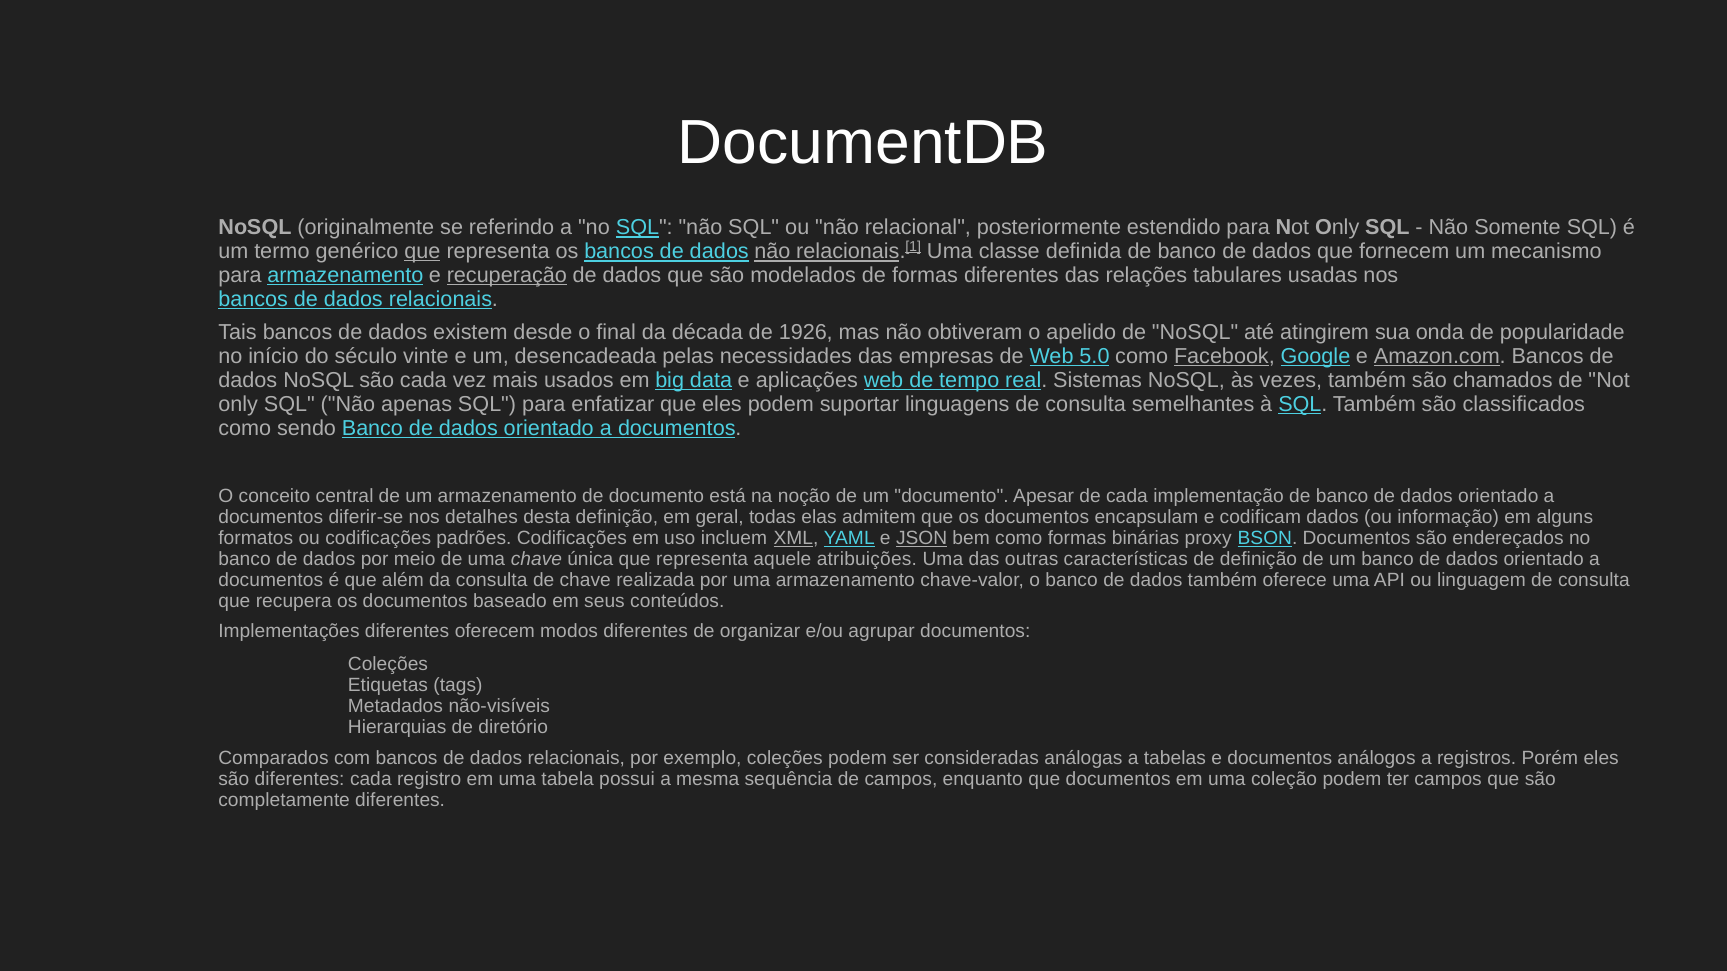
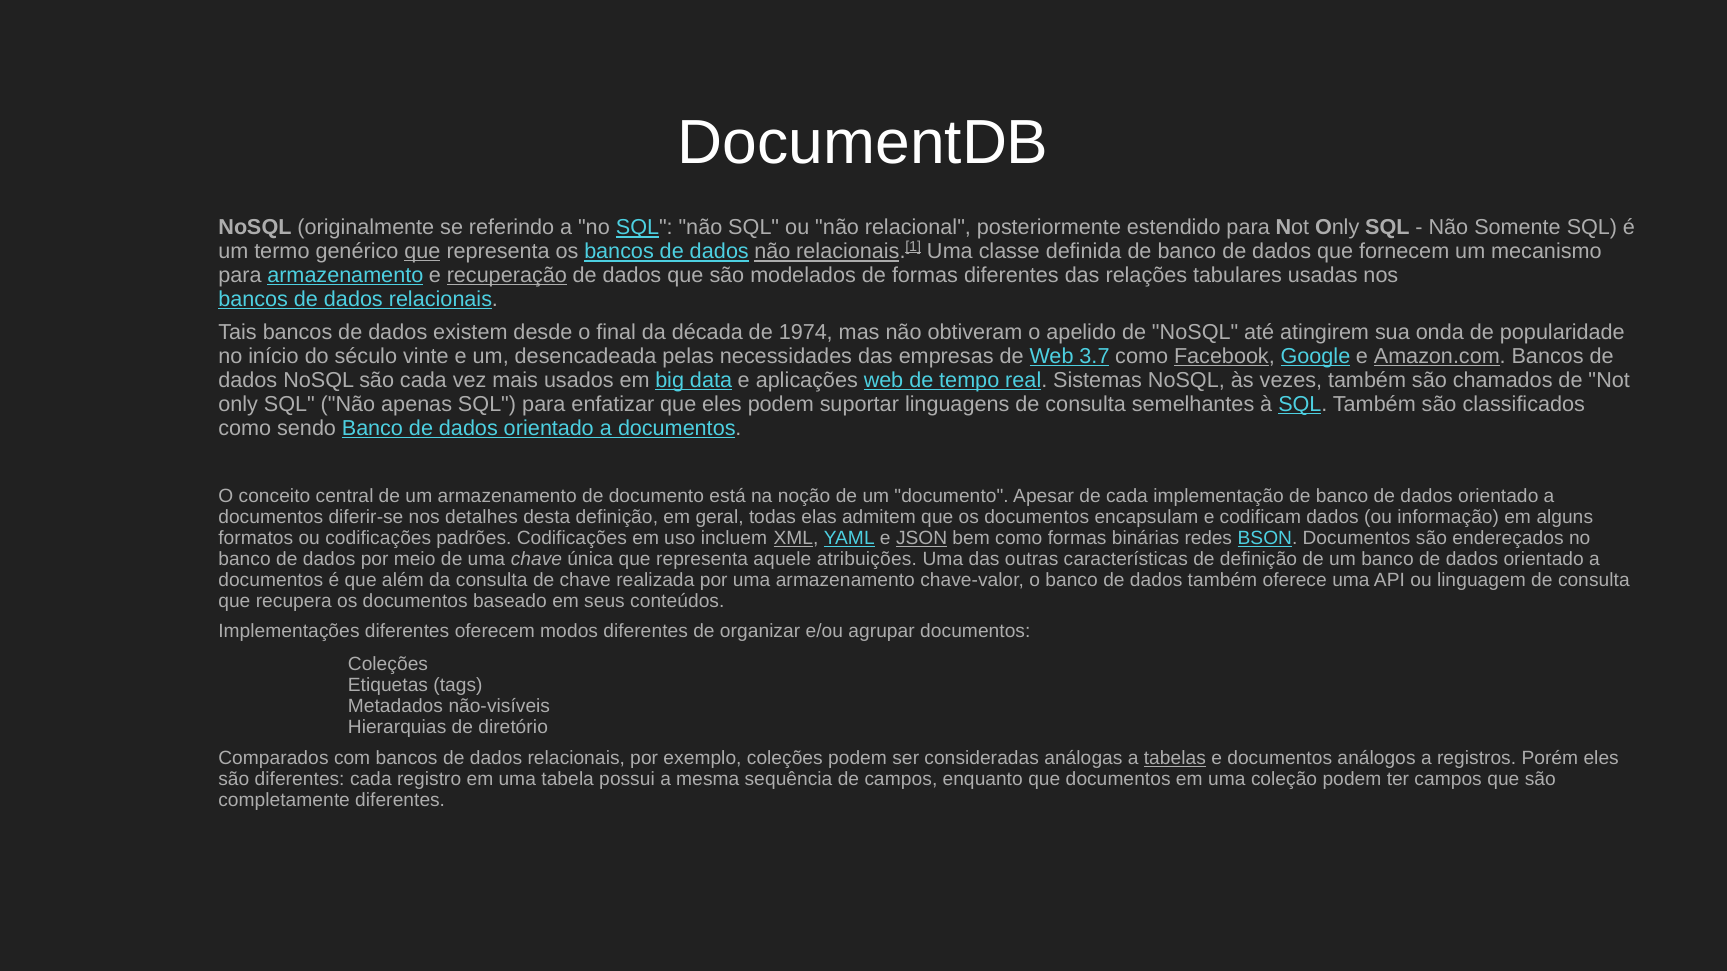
1926: 1926 -> 1974 (806, 333)
5.0: 5.0 -> 3.7 (1094, 356)
proxy: proxy -> redes (1208, 538)
tabelas underline: none -> present (1175, 758)
